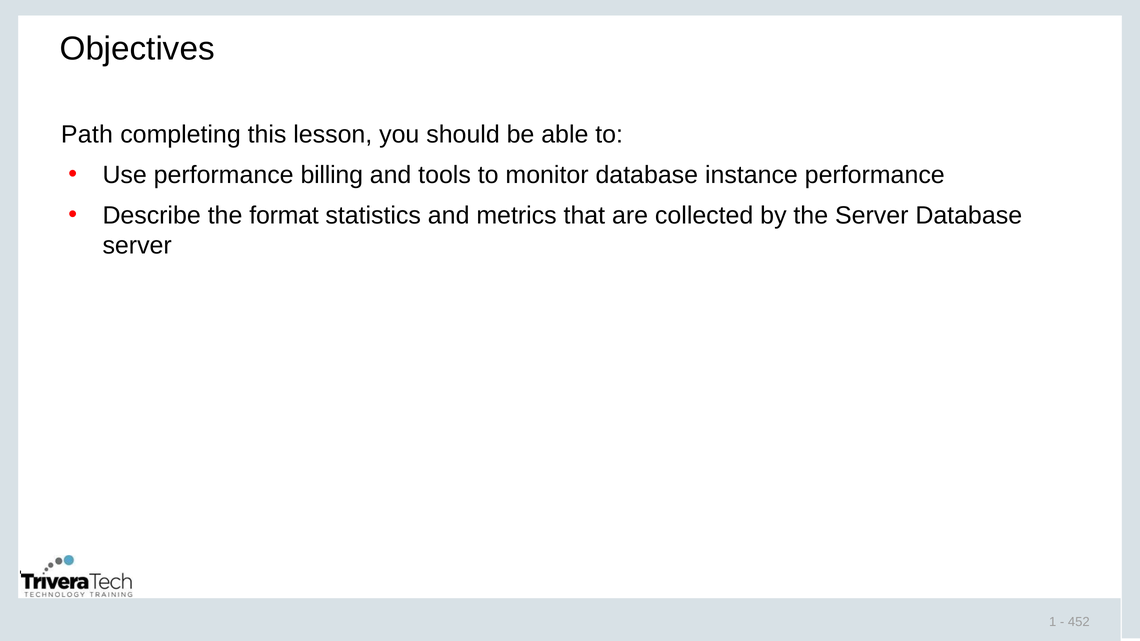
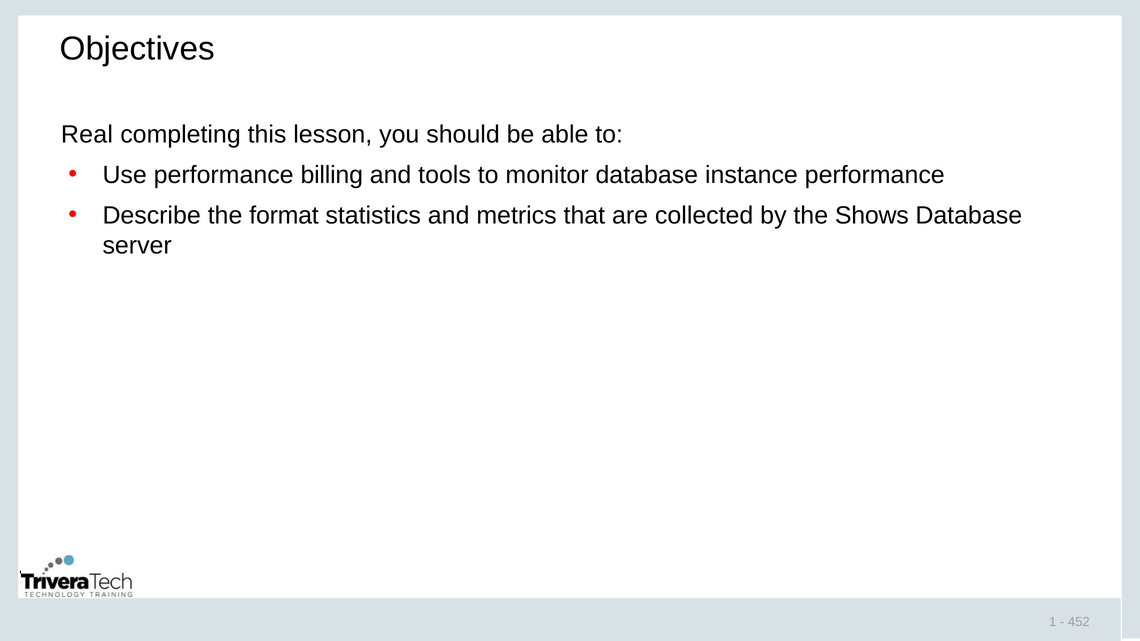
Path: Path -> Real (87, 134)
the Server: Server -> Shows (872, 216)
